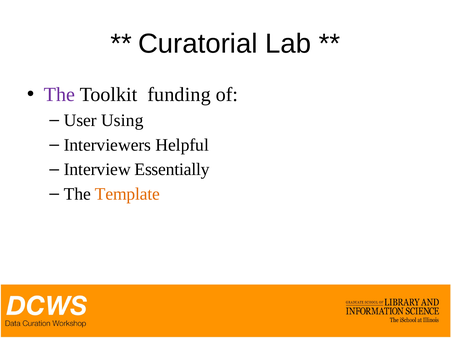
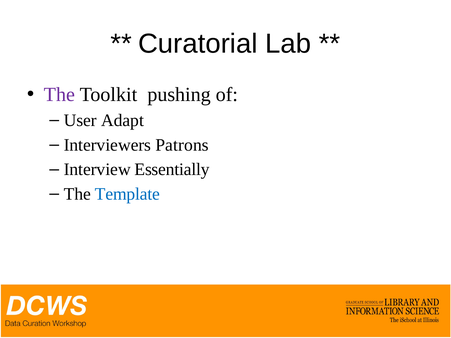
funding: funding -> pushing (179, 95)
Using: Using -> Adapt (123, 121)
Helpful: Helpful -> Patrons (182, 145)
Template colour: orange -> blue (127, 194)
